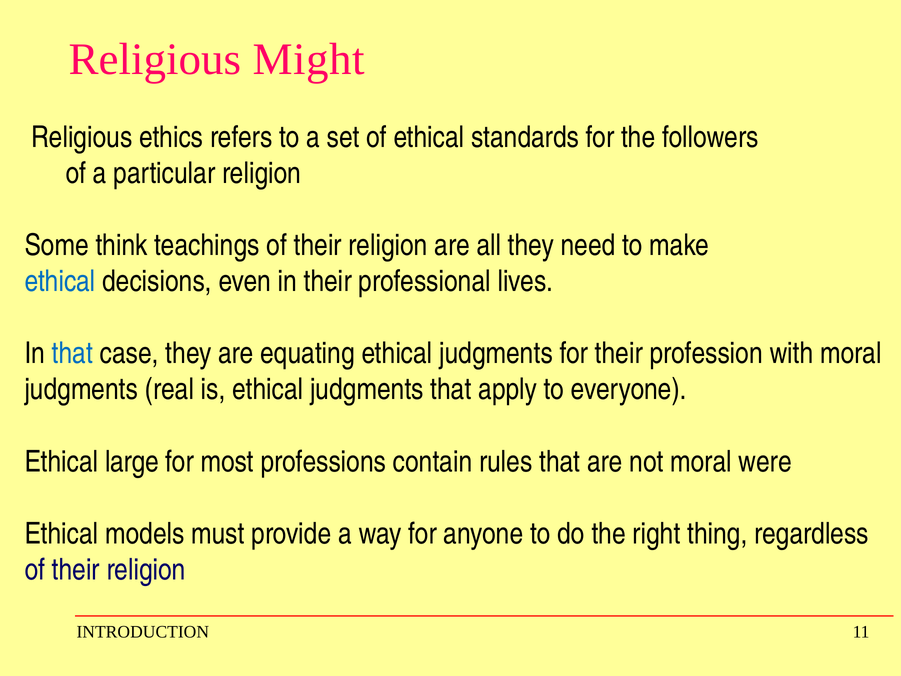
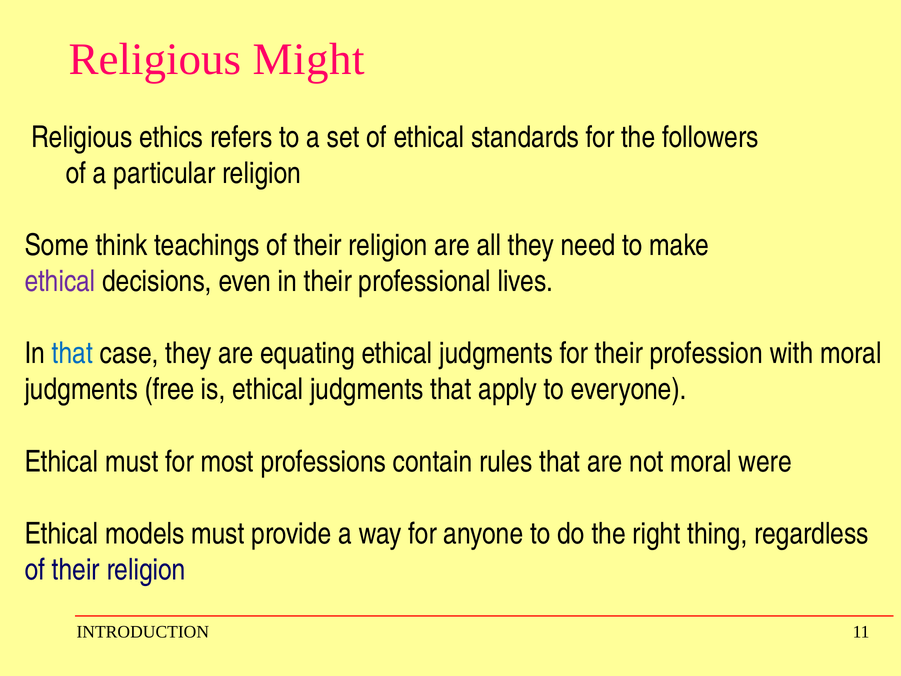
ethical colour: blue -> purple (60, 281)
real: real -> free (170, 389)
Ethical large: large -> must (132, 462)
